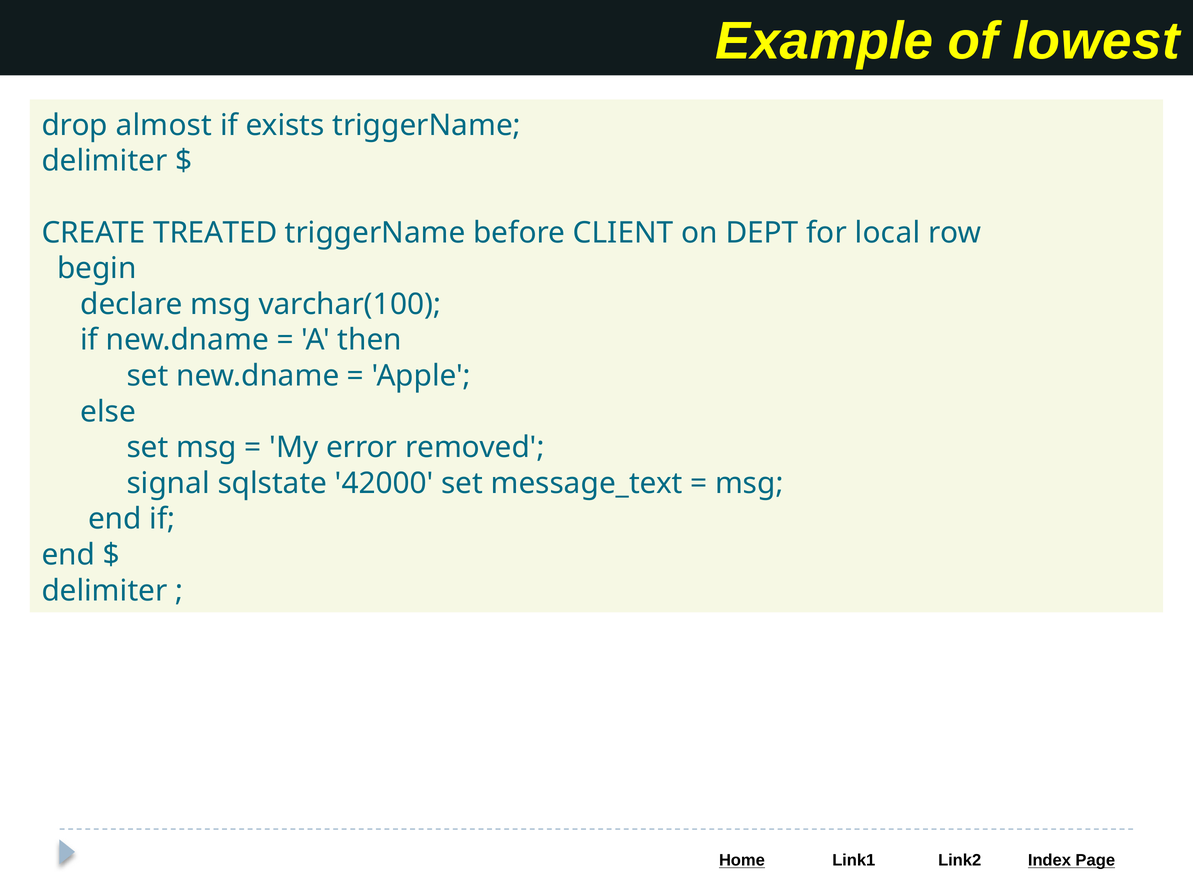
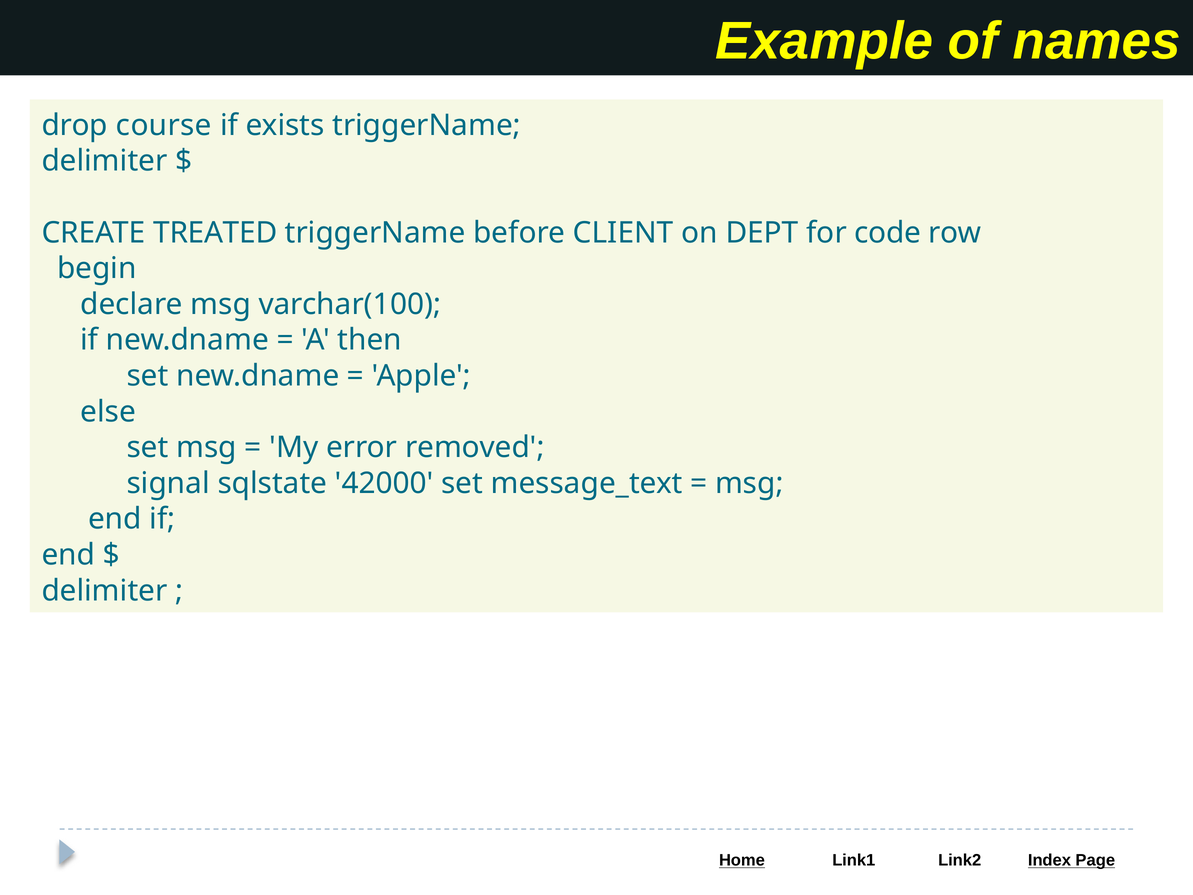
lowest: lowest -> names (1097, 41)
almost: almost -> course (164, 125)
local: local -> code (888, 233)
